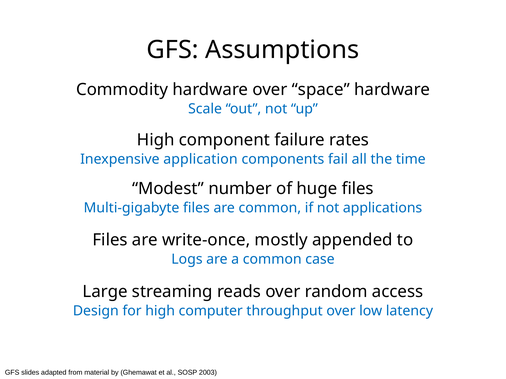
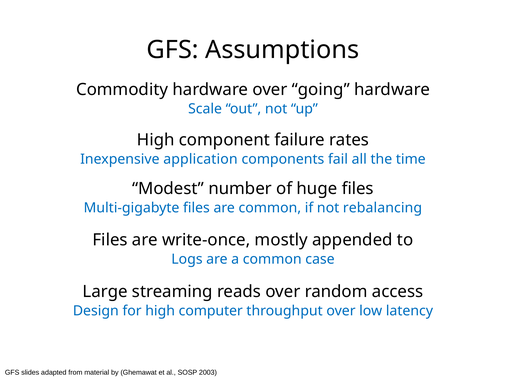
space: space -> going (321, 90)
applications: applications -> rebalancing (382, 208)
